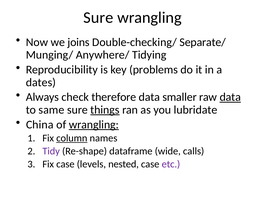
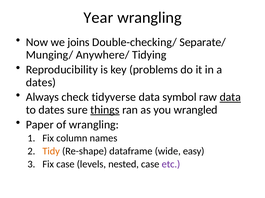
Sure: Sure -> Year (98, 18)
therefore: therefore -> tidyverse (114, 97)
smaller: smaller -> symbol (180, 97)
to same: same -> dates (51, 110)
lubridate: lubridate -> wrangled (196, 110)
China: China -> Paper (40, 125)
wrangling underline: present -> none (94, 125)
column underline: present -> none (72, 139)
Tidy colour: purple -> orange (51, 152)
calls: calls -> easy (194, 152)
